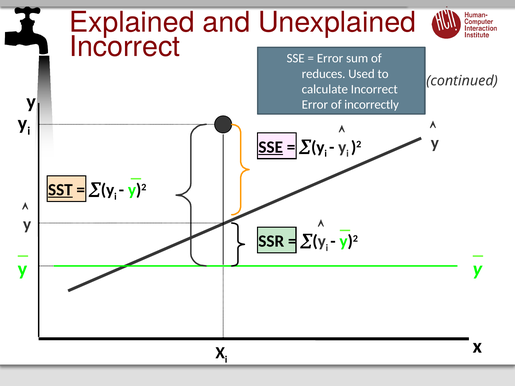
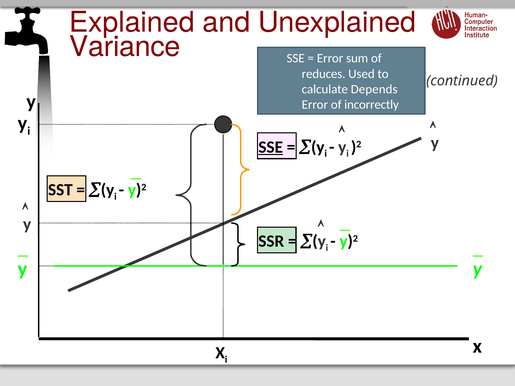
Incorrect: Incorrect -> Variance (125, 47)
calculate Incorrect: Incorrect -> Depends (374, 89)
SST underline: present -> none (60, 190)
